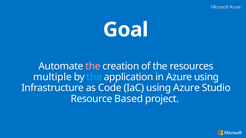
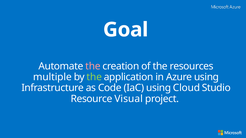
the colour: light blue -> light green (94, 77)
using Azure: Azure -> Cloud (186, 88)
Based: Based -> Visual (129, 99)
